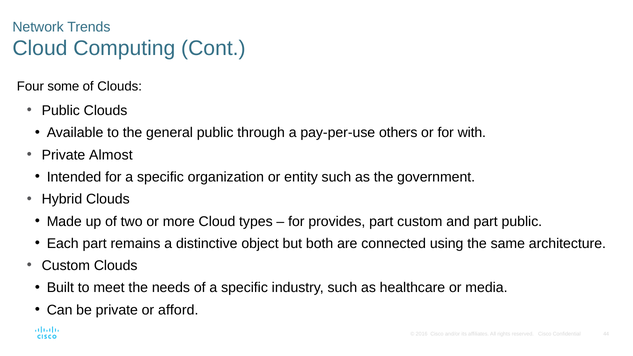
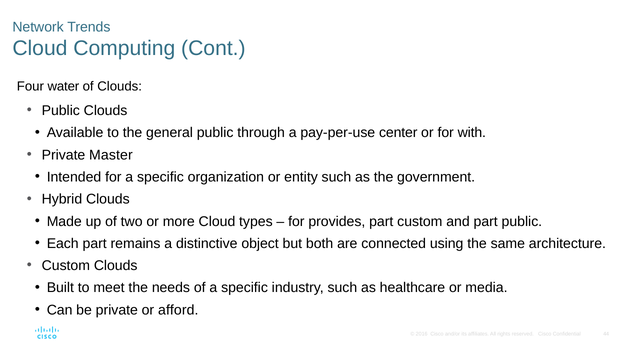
some: some -> water (63, 86)
others: others -> center (398, 133)
Almost: Almost -> Master (111, 155)
